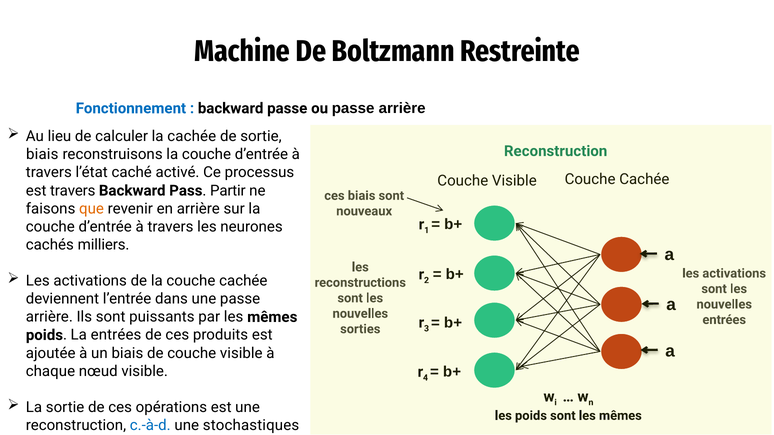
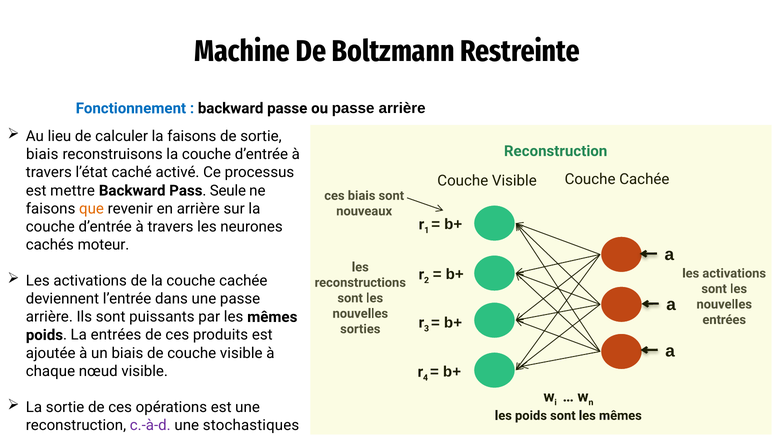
la cachée: cachée -> faisons (192, 137)
est travers: travers -> mettre (73, 191)
Partir: Partir -> Seule (228, 191)
milliers: milliers -> moteur (104, 245)
c.-à-d colour: blue -> purple (150, 426)
